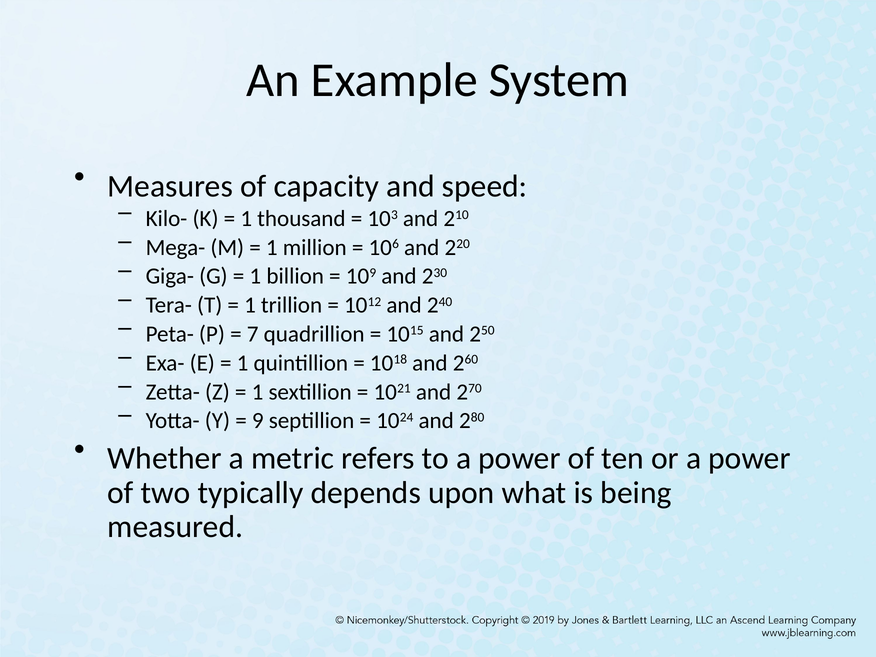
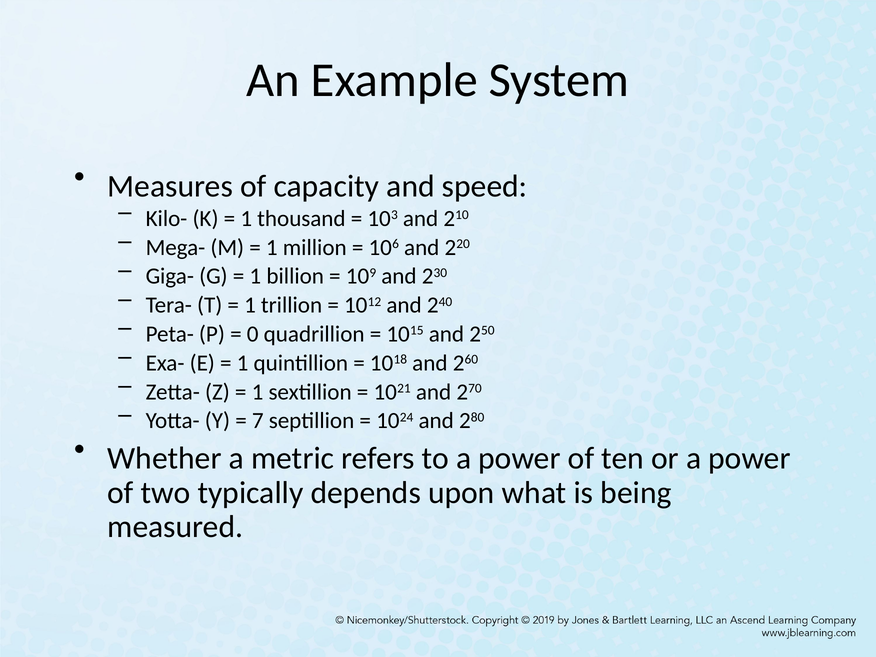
7: 7 -> 0 (253, 334)
9: 9 -> 7 (258, 421)
